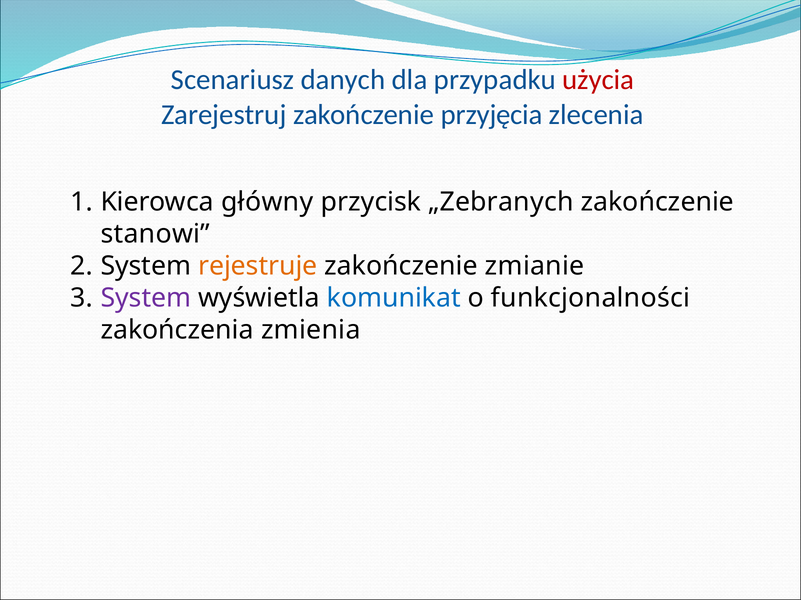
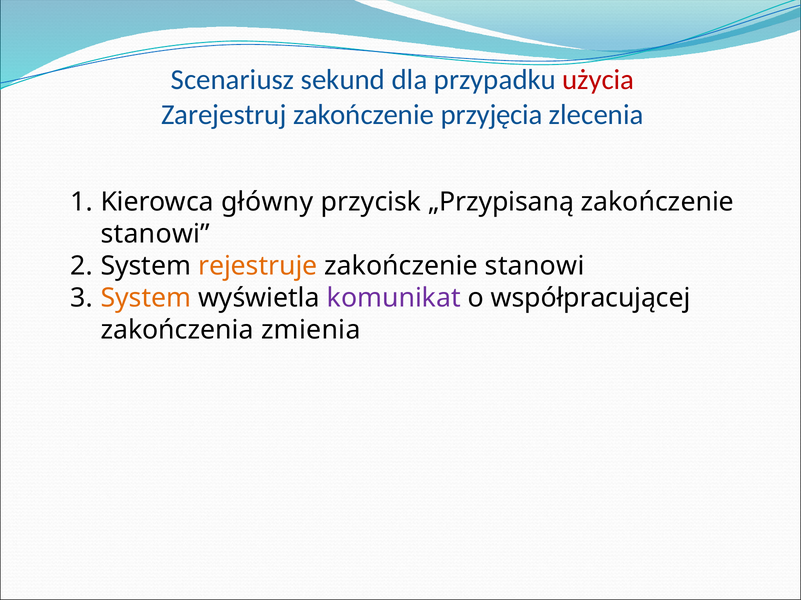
danych: danych -> sekund (343, 80)
„Zebranych: „Zebranych -> „Przypisaną (501, 202)
zmianie: zmianie -> stanowi (535, 266)
System colour: purple -> orange (146, 298)
komunikat colour: blue -> purple (394, 298)
funkcjonalności: funkcjonalności -> współpracującej (591, 298)
